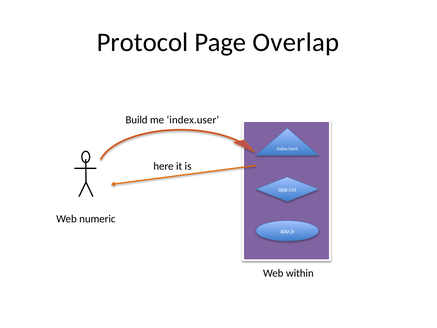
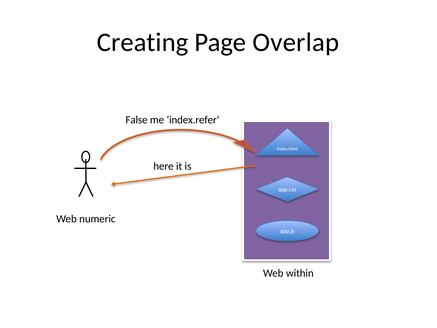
Protocol: Protocol -> Creating (143, 42)
Build: Build -> False (137, 120)
index.user: index.user -> index.refer (193, 120)
